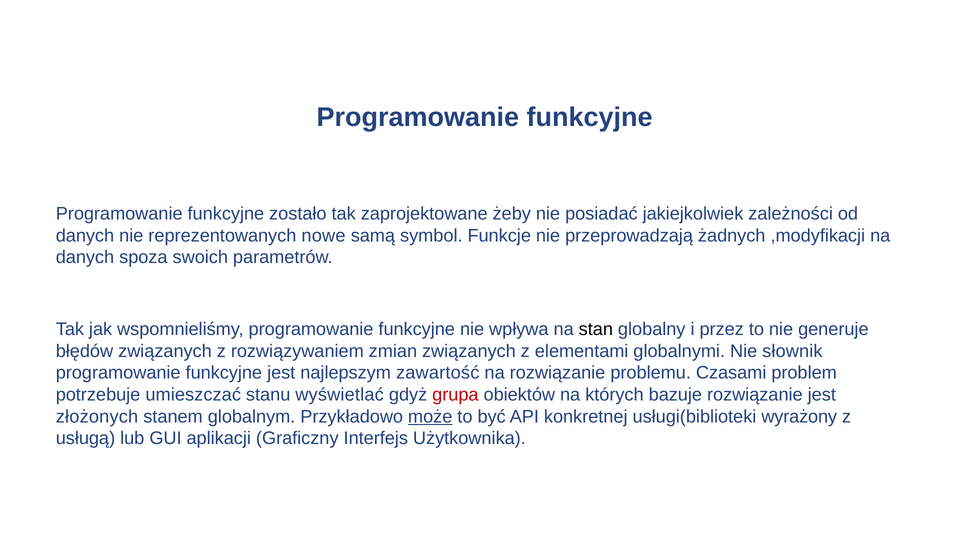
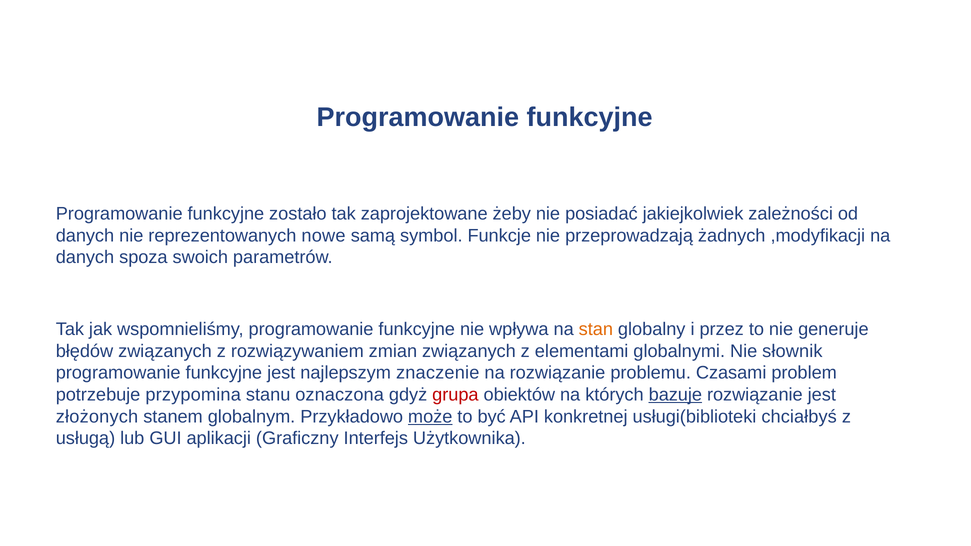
stan colour: black -> orange (596, 329)
zawartość: zawartość -> znaczenie (438, 373)
umieszczać: umieszczać -> przypomina (193, 395)
wyświetlać: wyświetlać -> oznaczona (340, 395)
bazuje underline: none -> present (675, 395)
wyrażony: wyrażony -> chciałbyś (799, 417)
